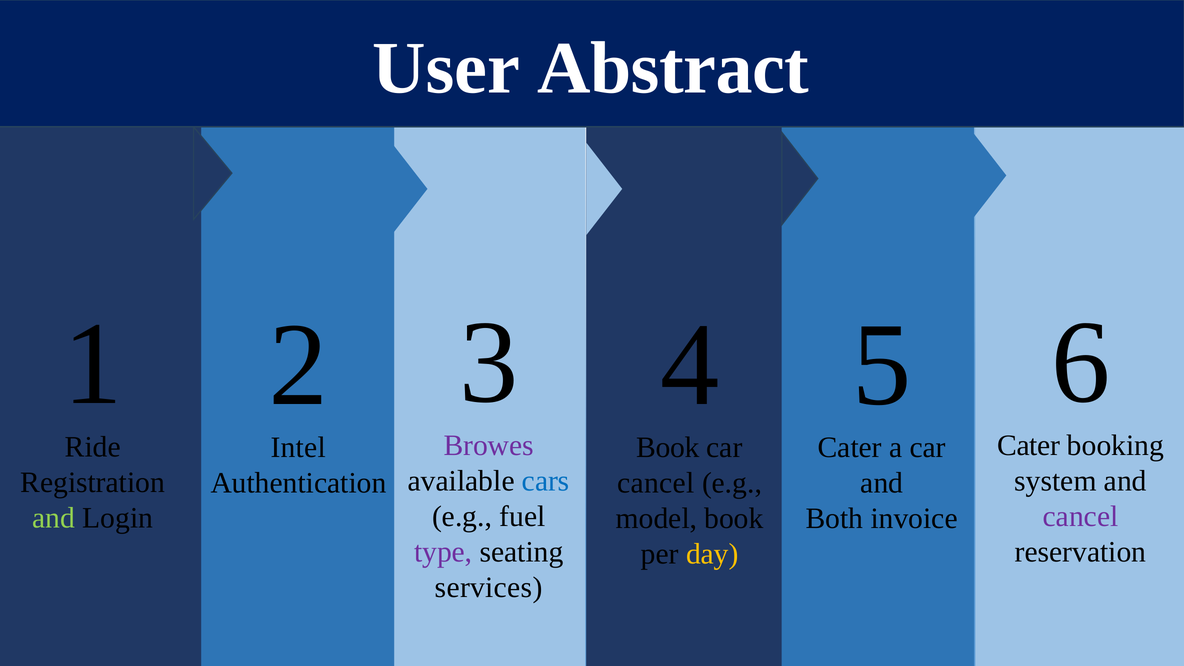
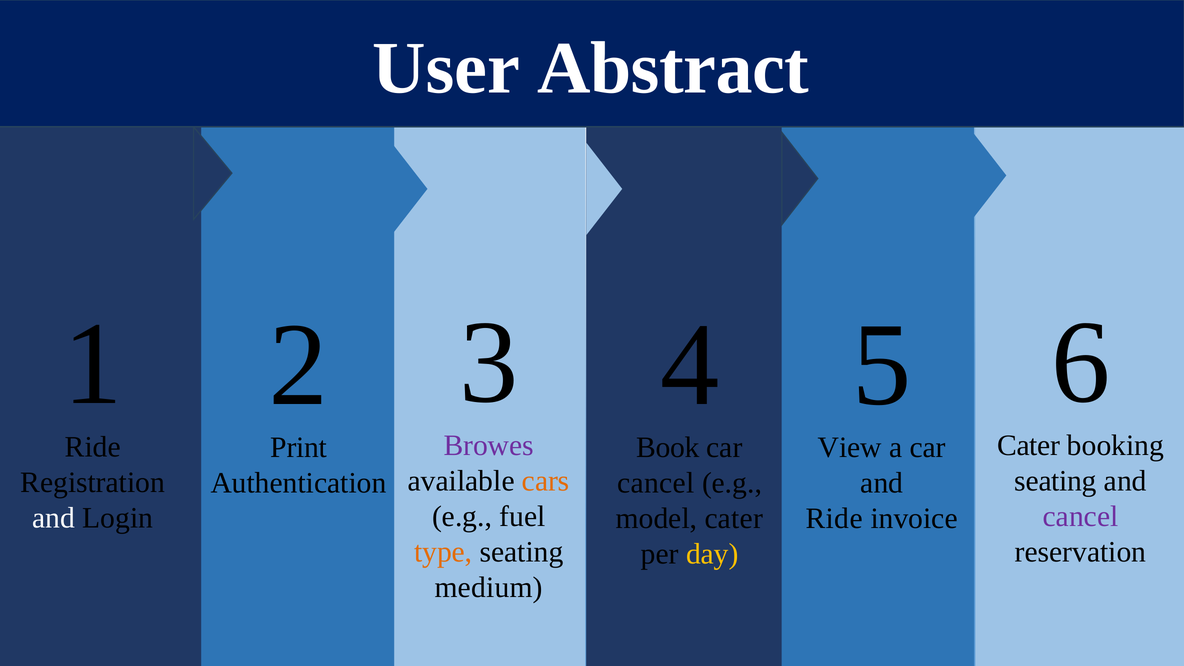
Intel: Intel -> Print (299, 448)
Cater: Cater -> View (850, 448)
cars colour: blue -> orange (546, 481)
system: system -> seating (1056, 481)
and colour: light green -> white (54, 518)
model book: book -> cater (734, 519)
Both: Both -> Ride (834, 519)
type colour: purple -> orange (443, 552)
services: services -> medium (489, 588)
